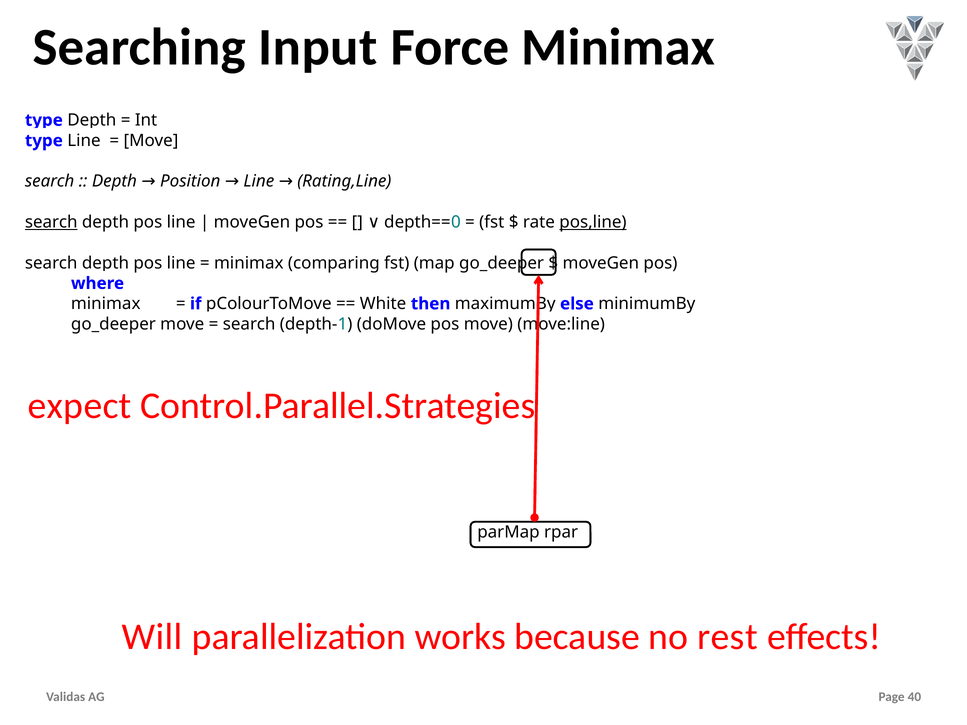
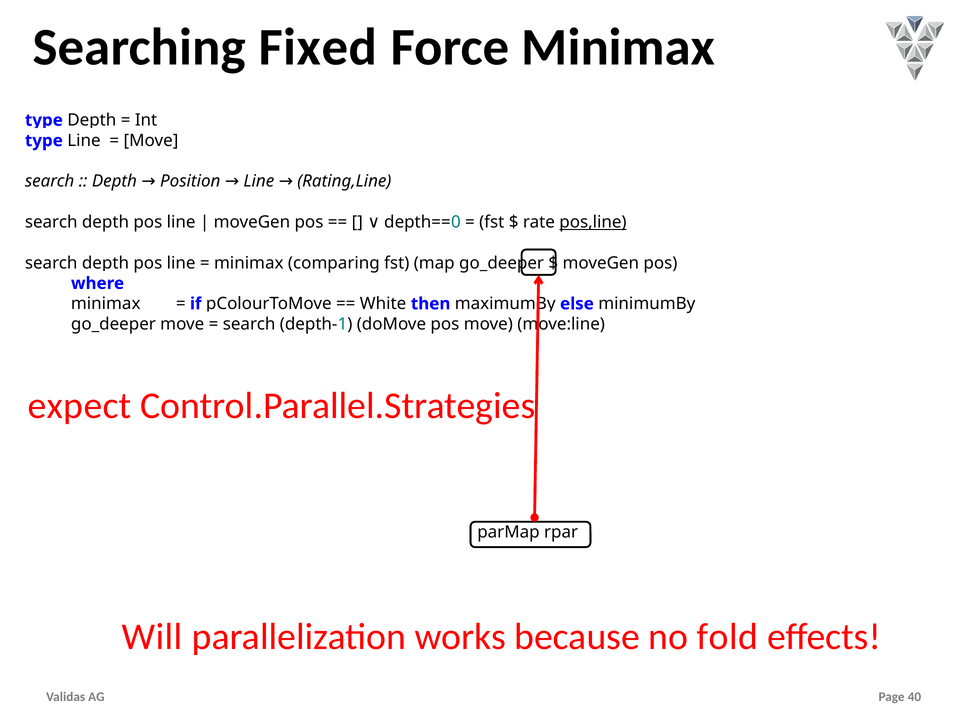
Input: Input -> Fixed (318, 47)
search underline: present -> none (51, 222)
rest: rest -> fold (727, 637)
